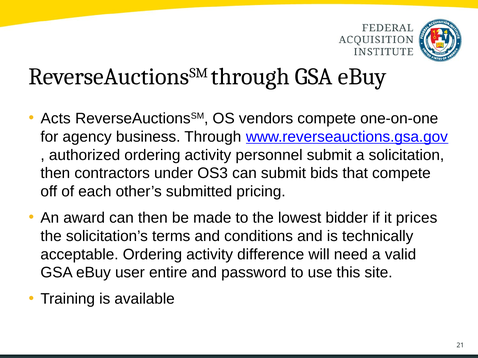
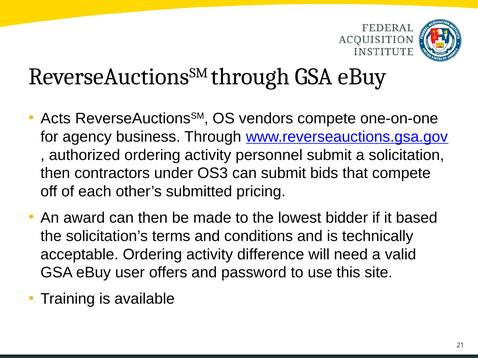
prices: prices -> based (417, 218)
entire: entire -> offers (168, 273)
